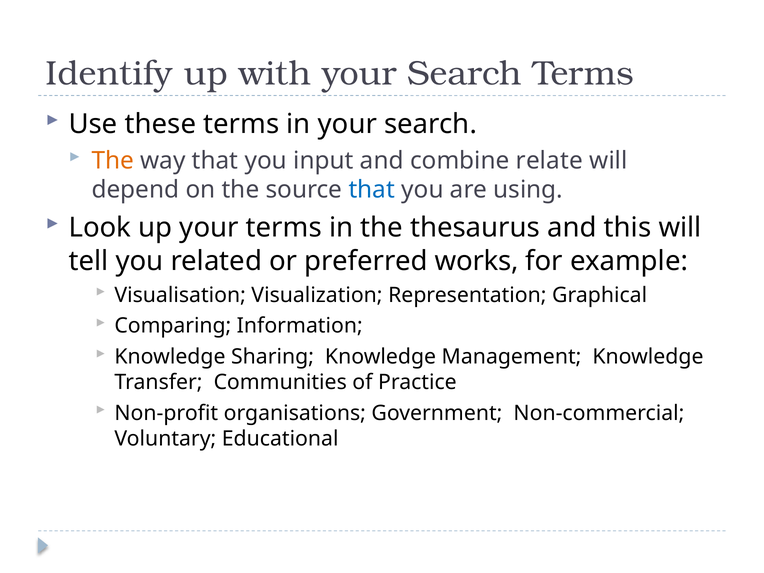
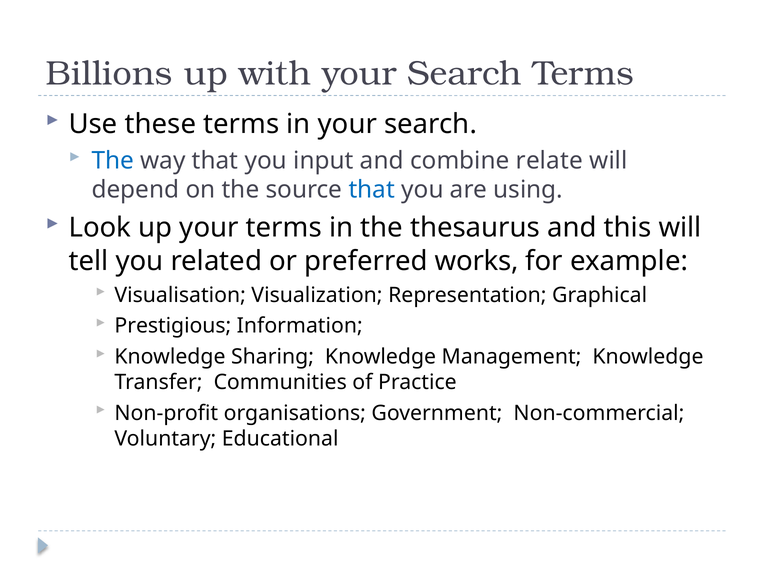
Identify: Identify -> Billions (109, 74)
The colour: orange -> blue (113, 161)
Comparing: Comparing -> Prestigious (173, 326)
